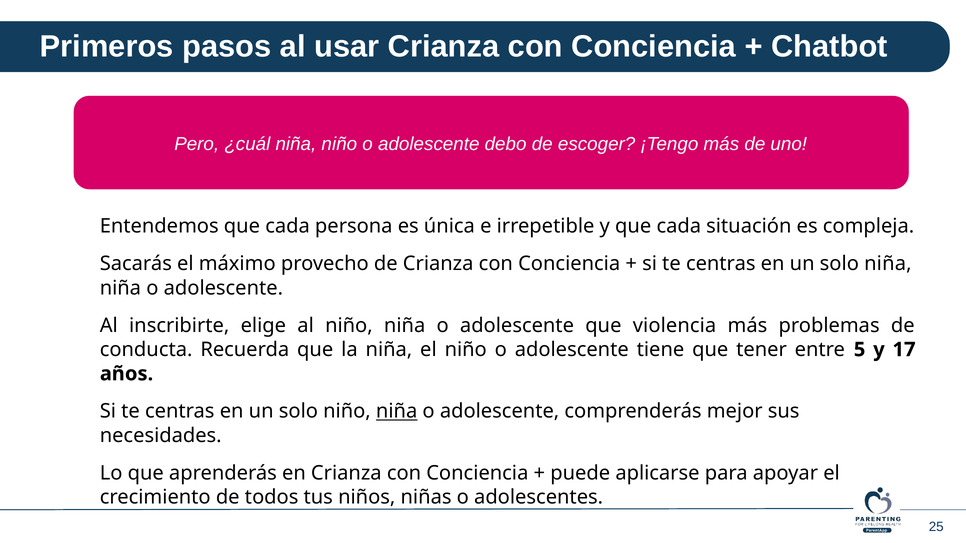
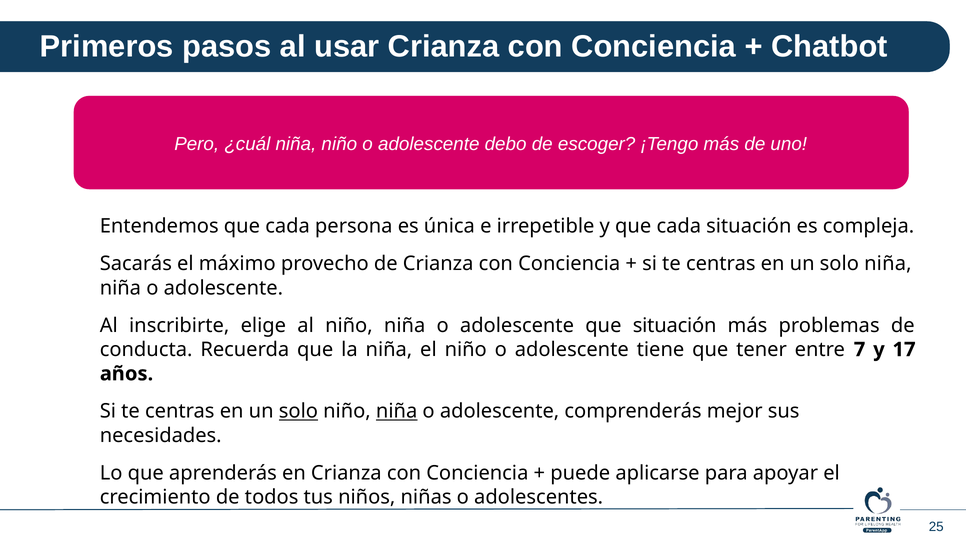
que violencia: violencia -> situación (675, 326)
5: 5 -> 7 (860, 350)
solo underline: none -> present (298, 412)
